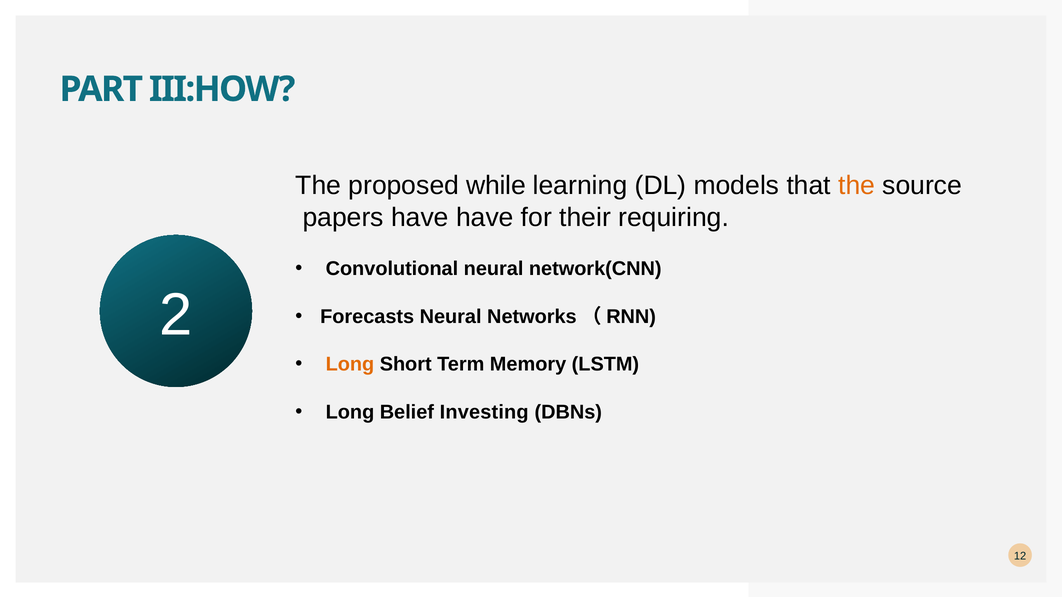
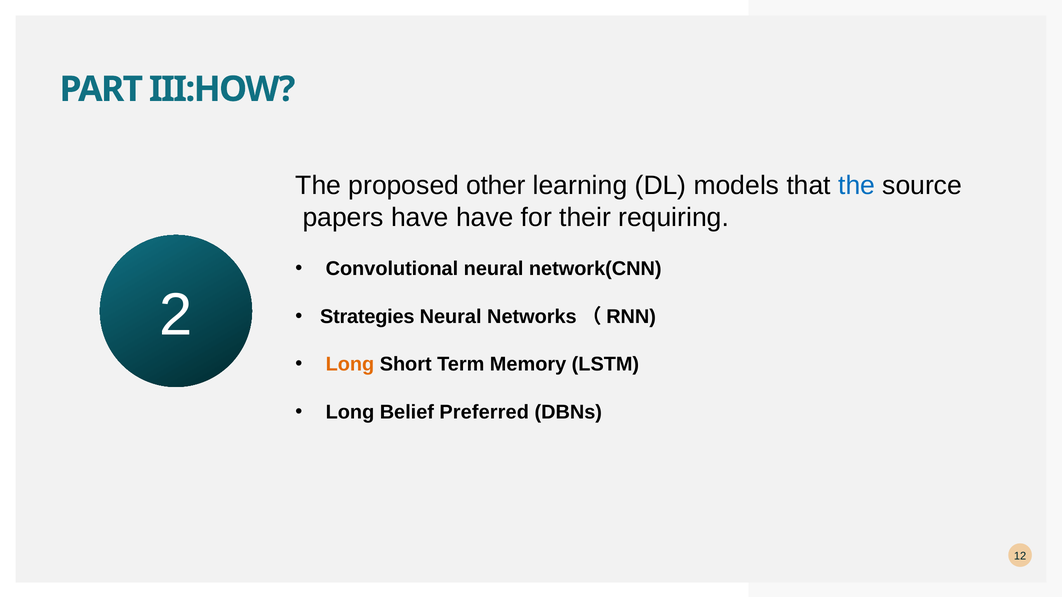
while: while -> other (496, 186)
the colour: orange -> blue (857, 186)
Forecasts: Forecasts -> Strategies (367, 317)
Investing: Investing -> Preferred (484, 412)
